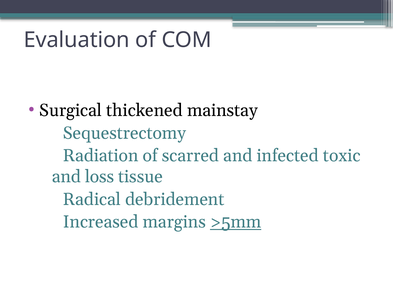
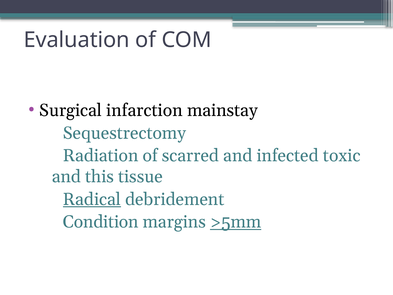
thickened: thickened -> infarction (144, 110)
loss: loss -> this (100, 176)
Radical underline: none -> present (92, 199)
Increased: Increased -> Condition (101, 222)
